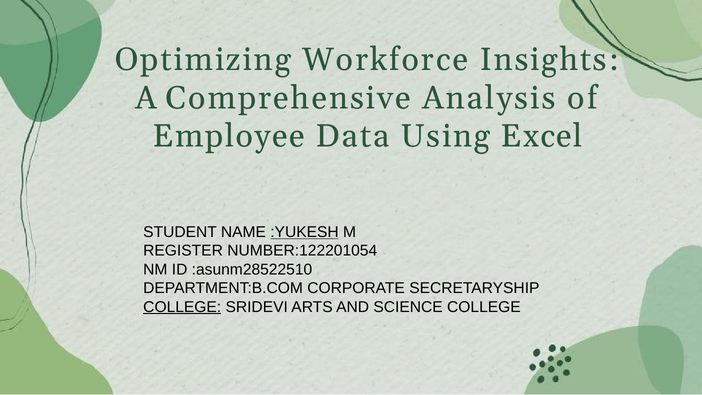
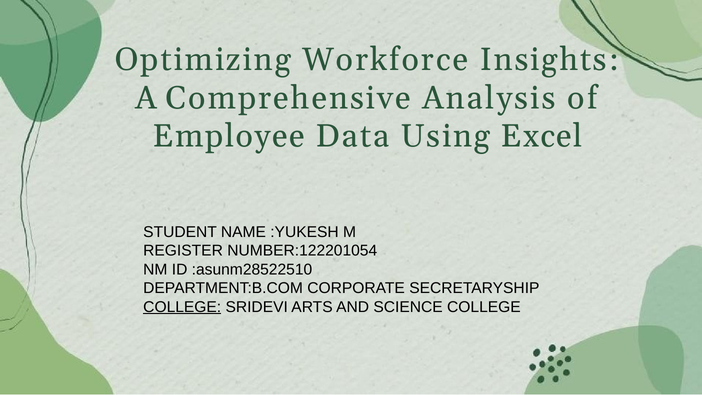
:YUKESH underline: present -> none (305, 232)
